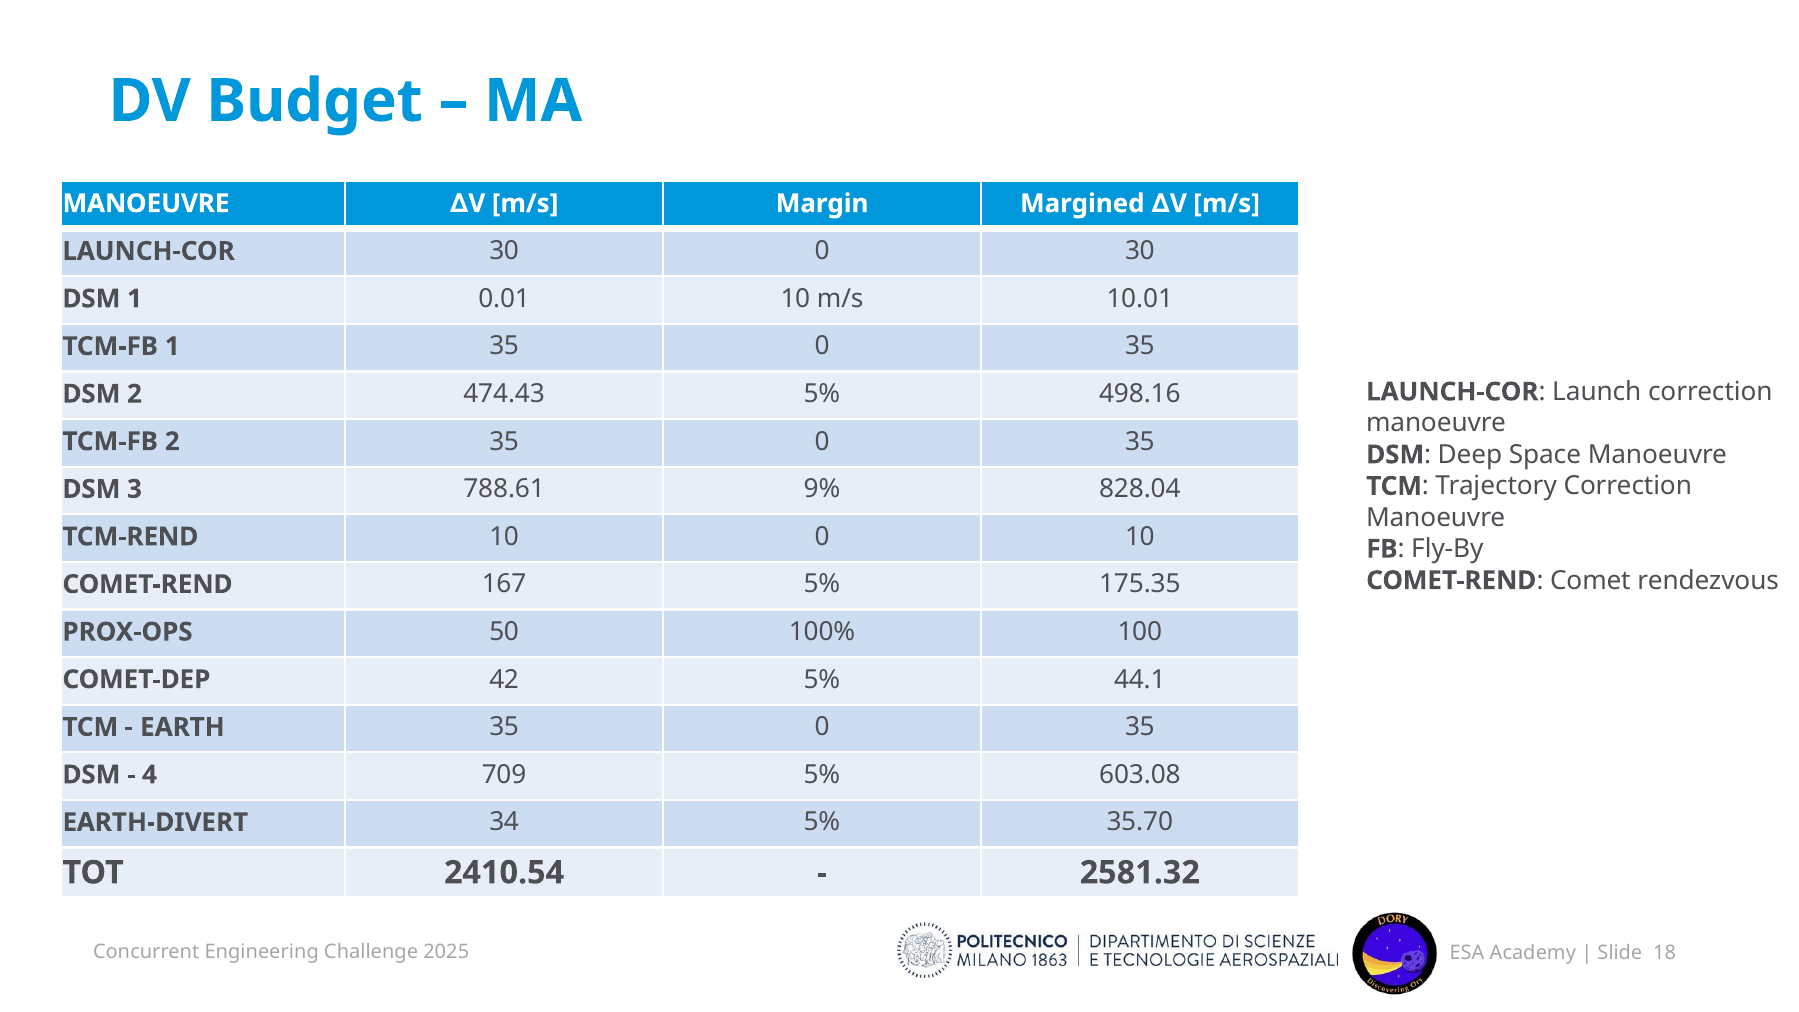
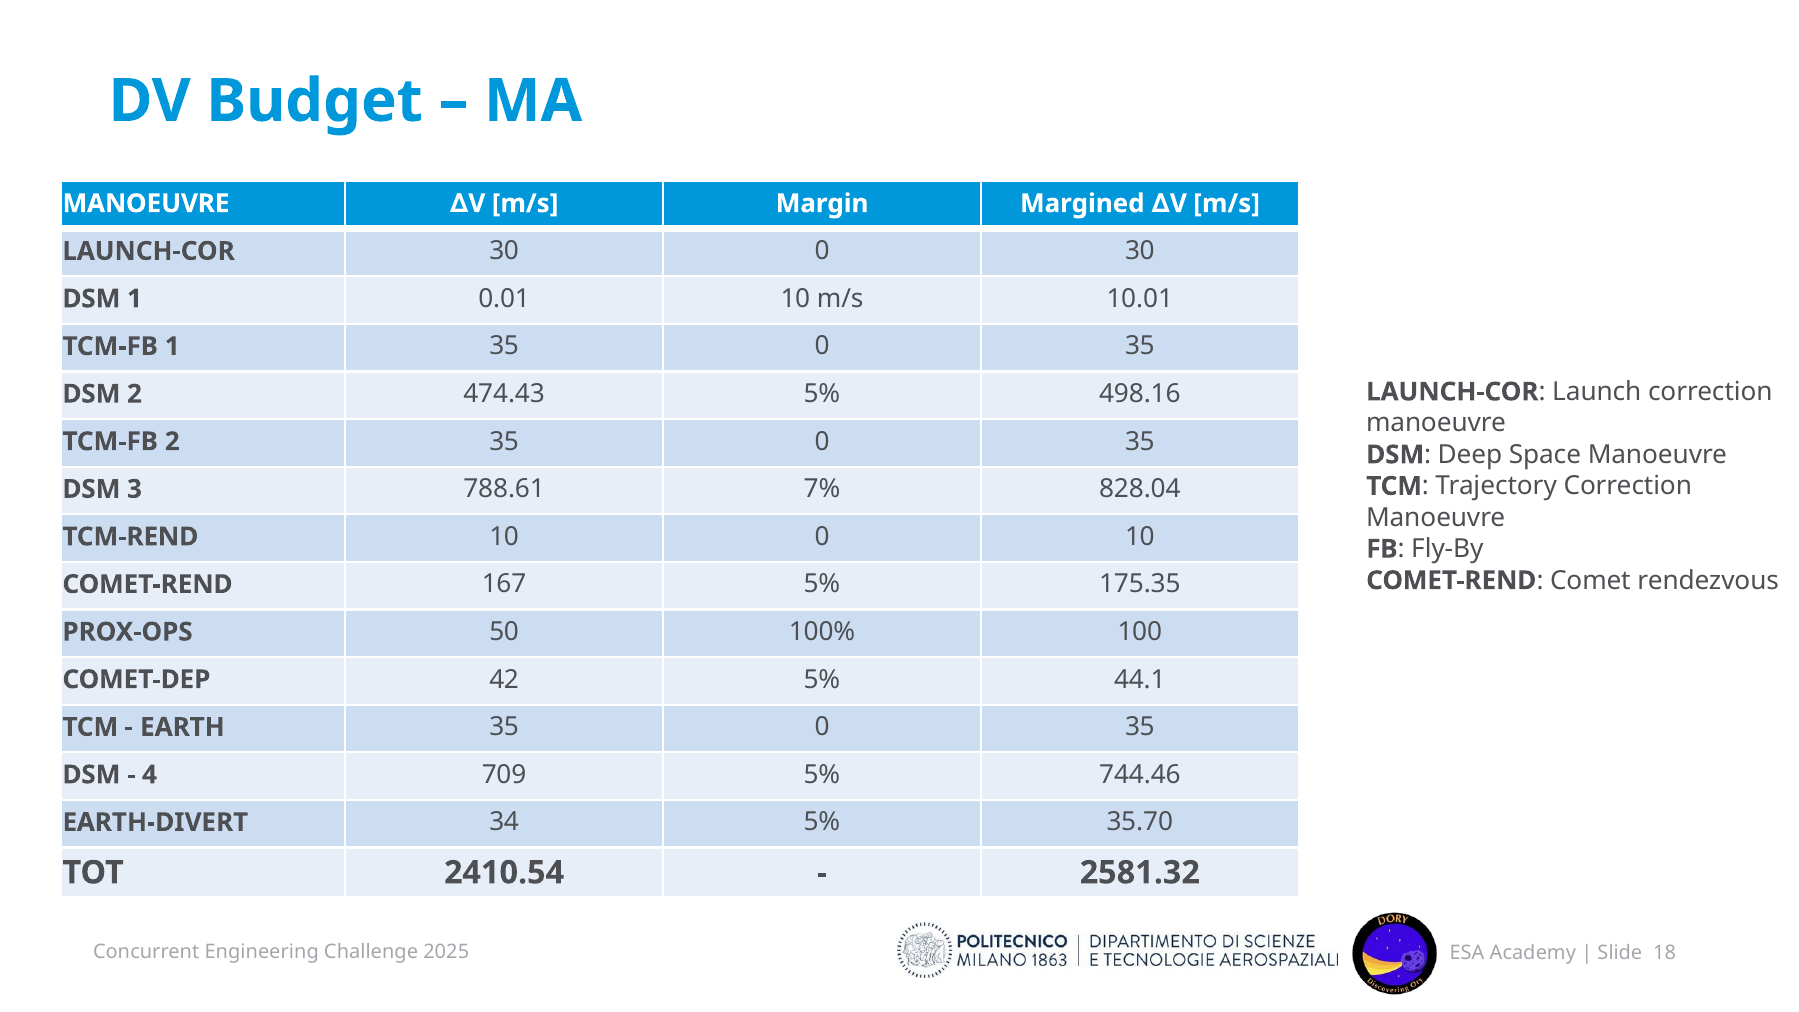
9%: 9% -> 7% (822, 489)
603.08: 603.08 -> 744.46 (1140, 775)
